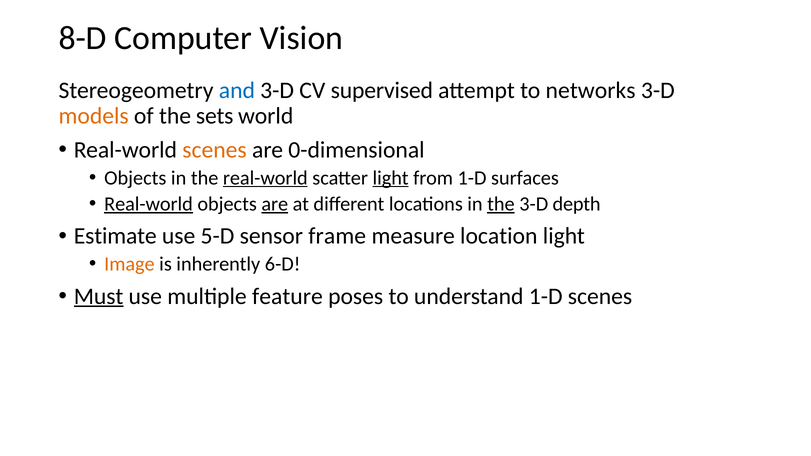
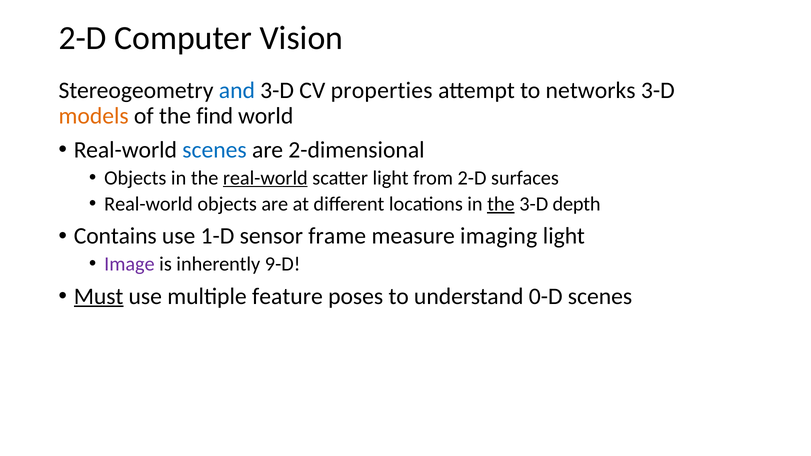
8-D: 8-D -> 2-D (83, 38)
supervised: supervised -> properties (382, 90)
sets: sets -> find (215, 116)
scenes colour: orange -> blue (215, 150)
0-dimensional: 0-dimensional -> 2-dimensional (356, 150)
light underline: present -> none (391, 178)
from 1-D: 1-D -> 2-D (472, 178)
Real-world underline: present -> none (149, 204)
are underline: present -> none (275, 204)
Estimate: Estimate -> Contains (115, 236)
5-D: 5-D -> 1-D (218, 236)
location: location -> imaging (499, 236)
Image colour: orange -> purple (129, 264)
6-D: 6-D -> 9-D (283, 264)
understand 1-D: 1-D -> 0-D (546, 296)
